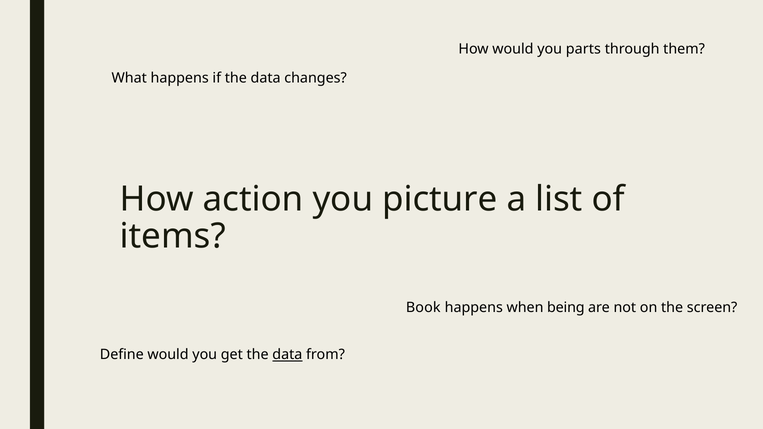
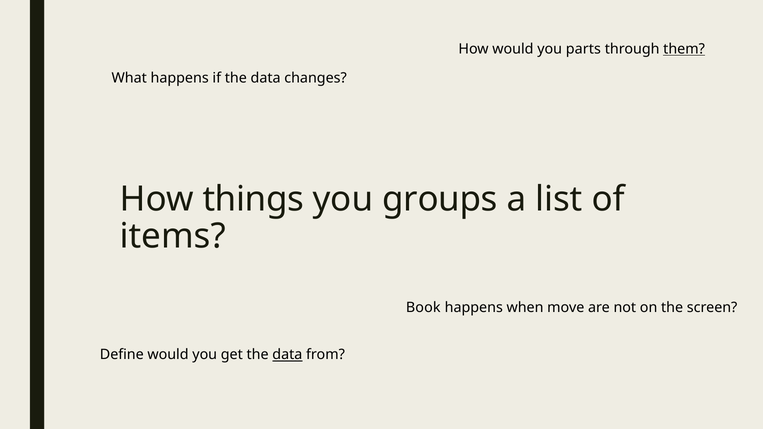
them underline: none -> present (684, 49)
action: action -> things (253, 199)
picture: picture -> groups (440, 199)
being: being -> move (566, 307)
